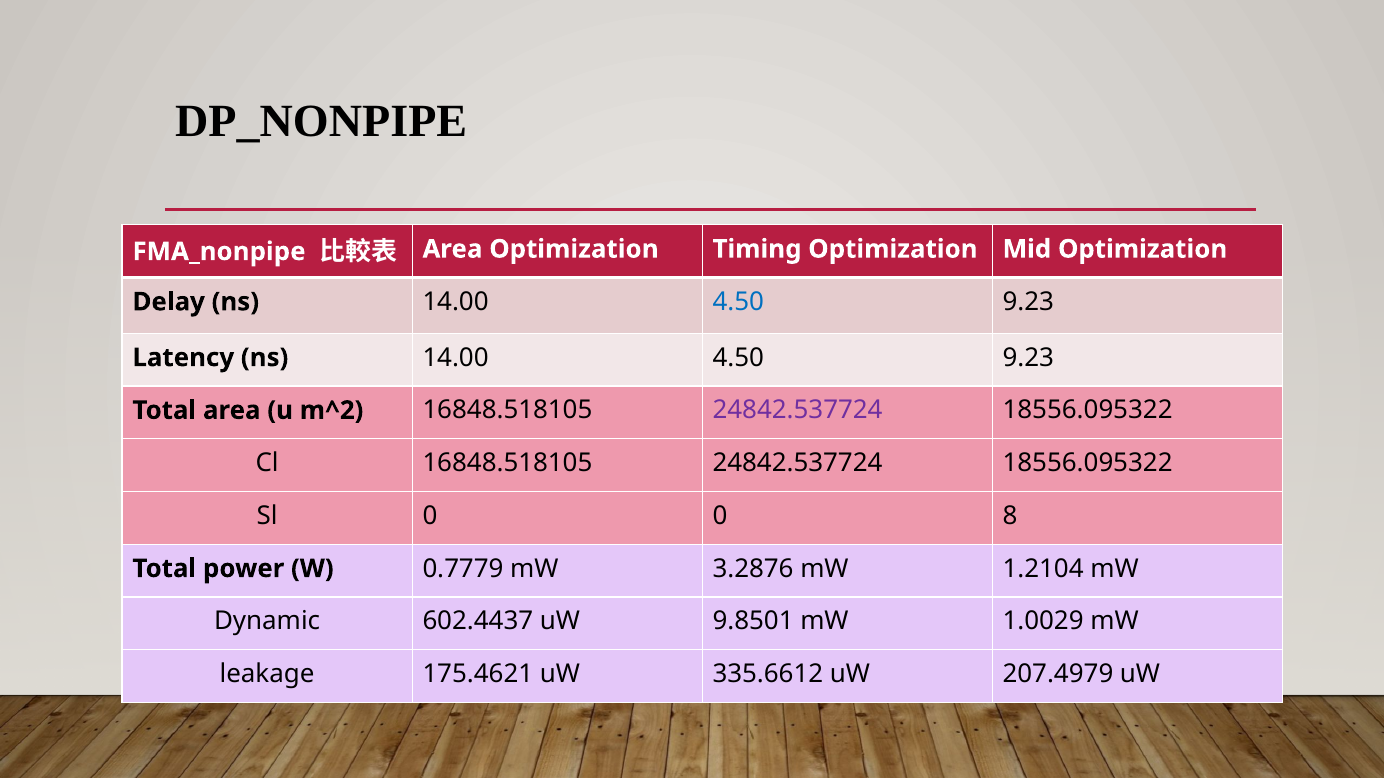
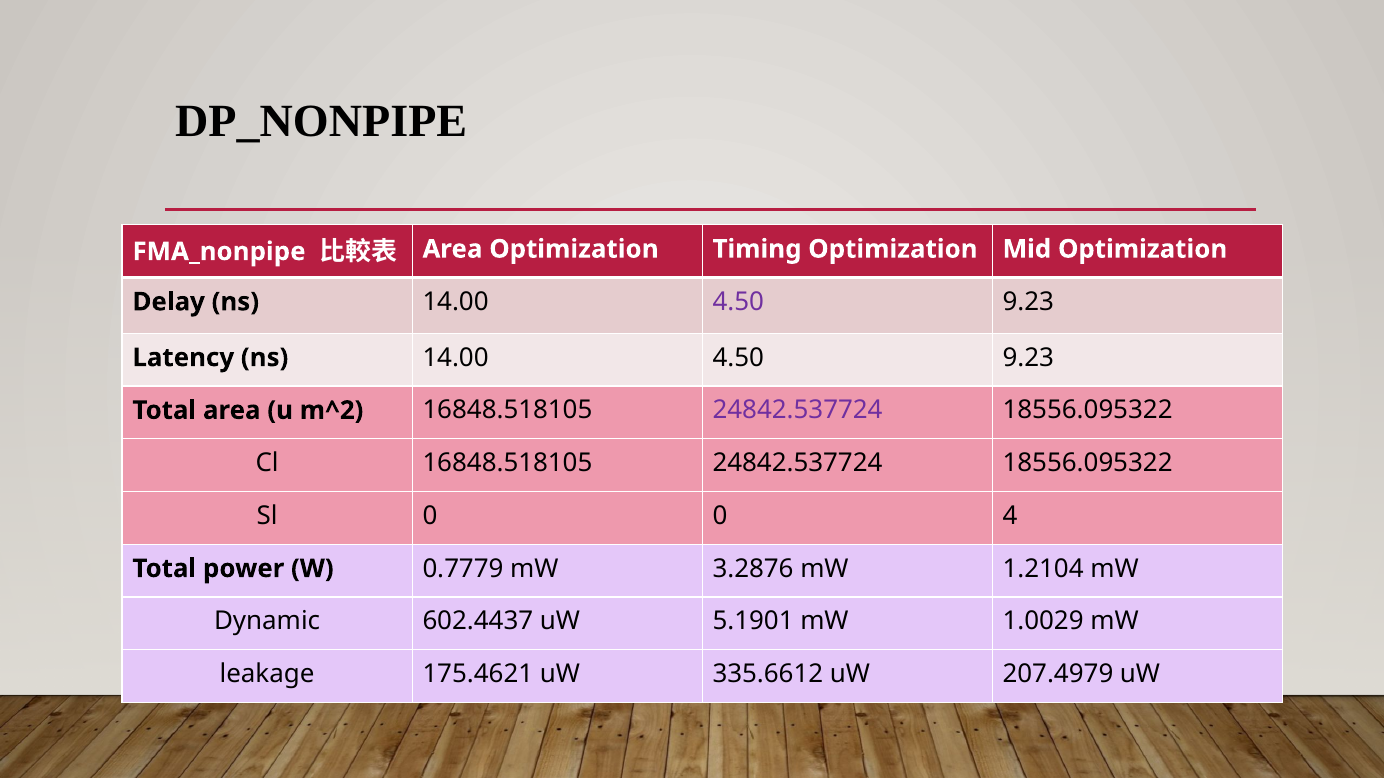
4.50 colour: blue -> purple (738, 302)
8: 8 -> 4 (1010, 516)
9.8501: 9.8501 -> 5.1901 (753, 622)
